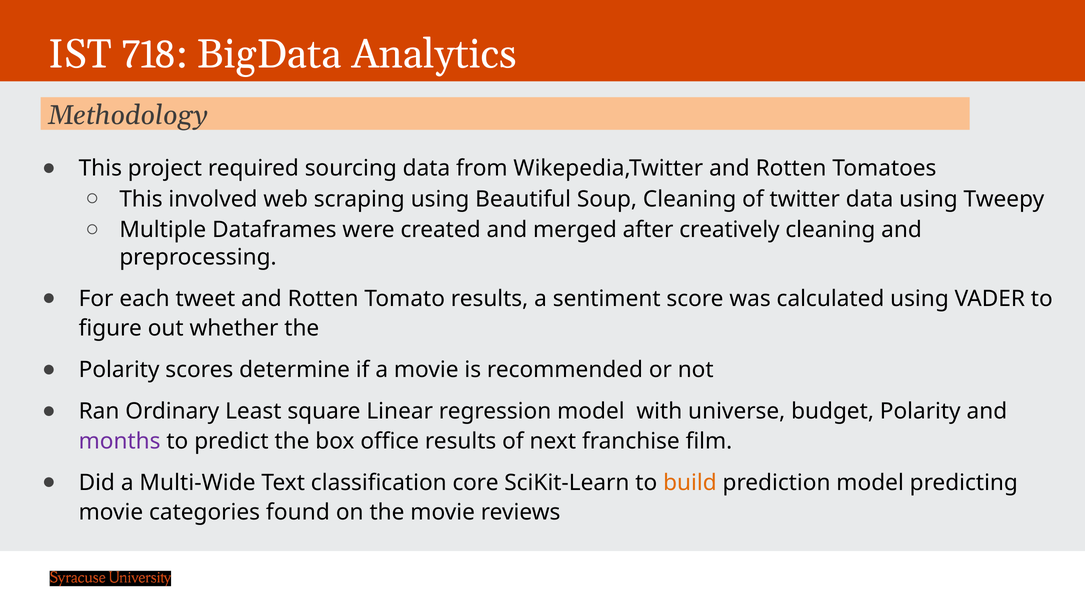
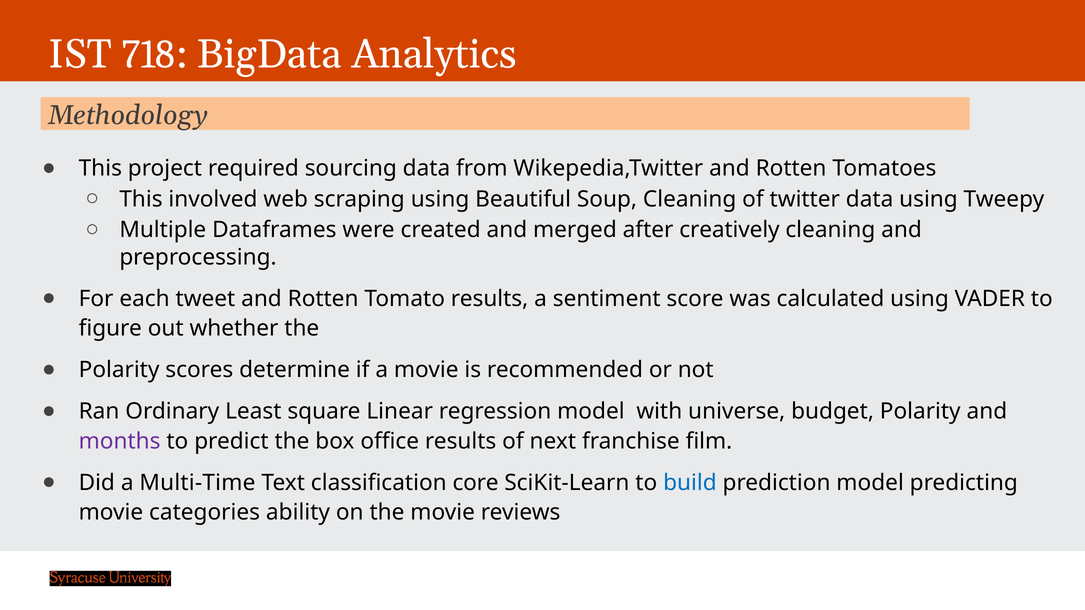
Multi-Wide: Multi-Wide -> Multi-Time (197, 483)
build colour: orange -> blue (690, 483)
found: found -> ability (298, 513)
